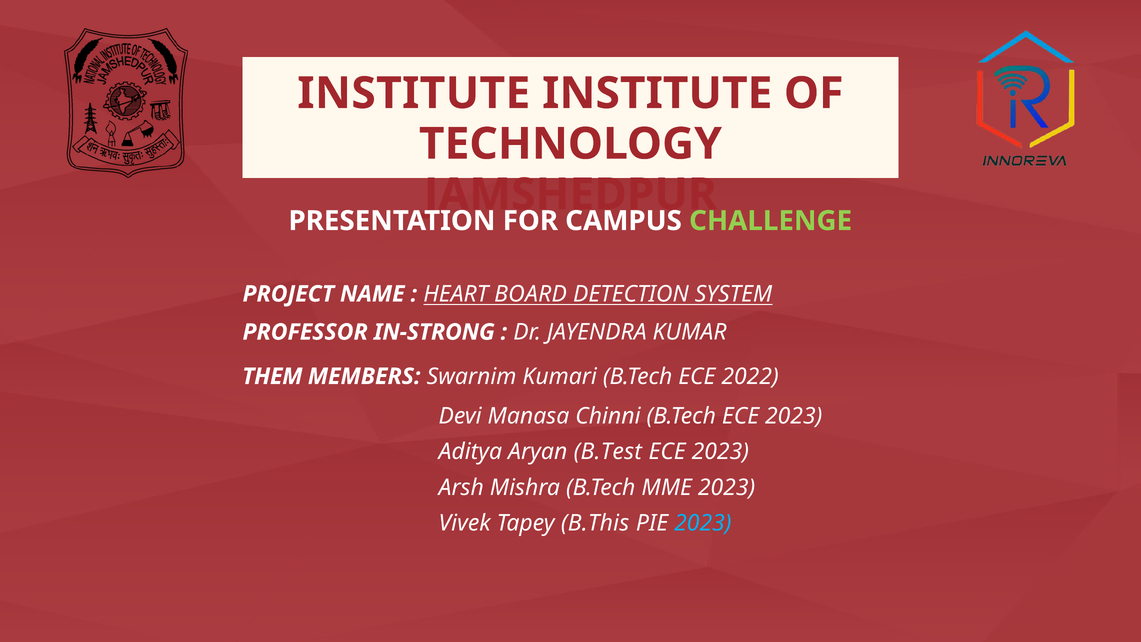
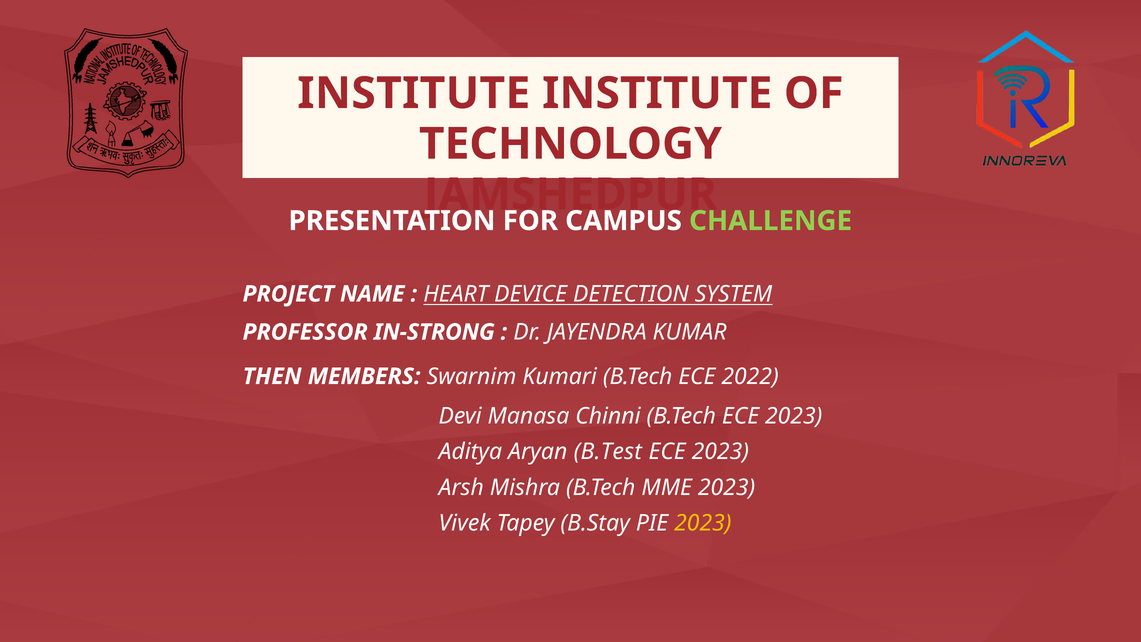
BOARD: BOARD -> DEVICE (531, 294)
THEM: THEM -> THEN (272, 376)
B.This: B.This -> B.Stay (595, 523)
2023 colour: light blue -> yellow (703, 523)
